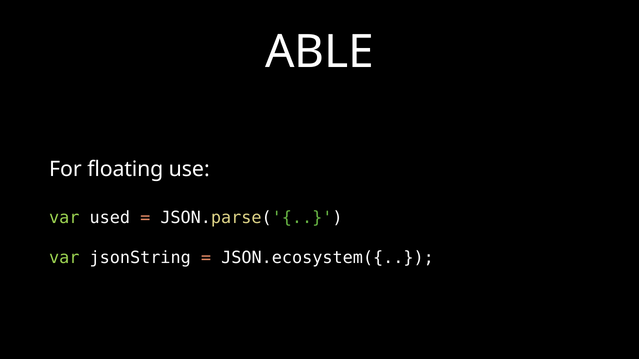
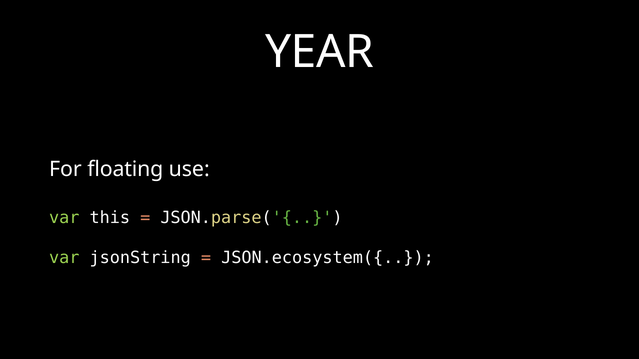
ABLE: ABLE -> YEAR (320, 52)
used: used -> this (110, 218)
